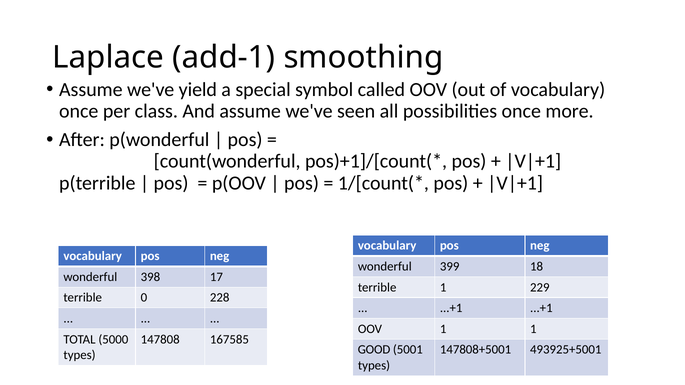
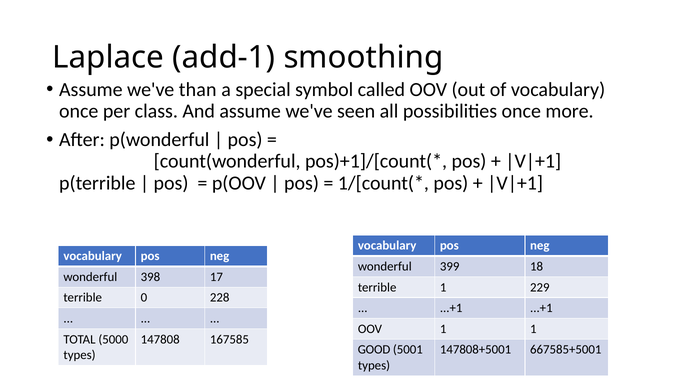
yield: yield -> than (198, 90)
493925+5001: 493925+5001 -> 667585+5001 (566, 350)
